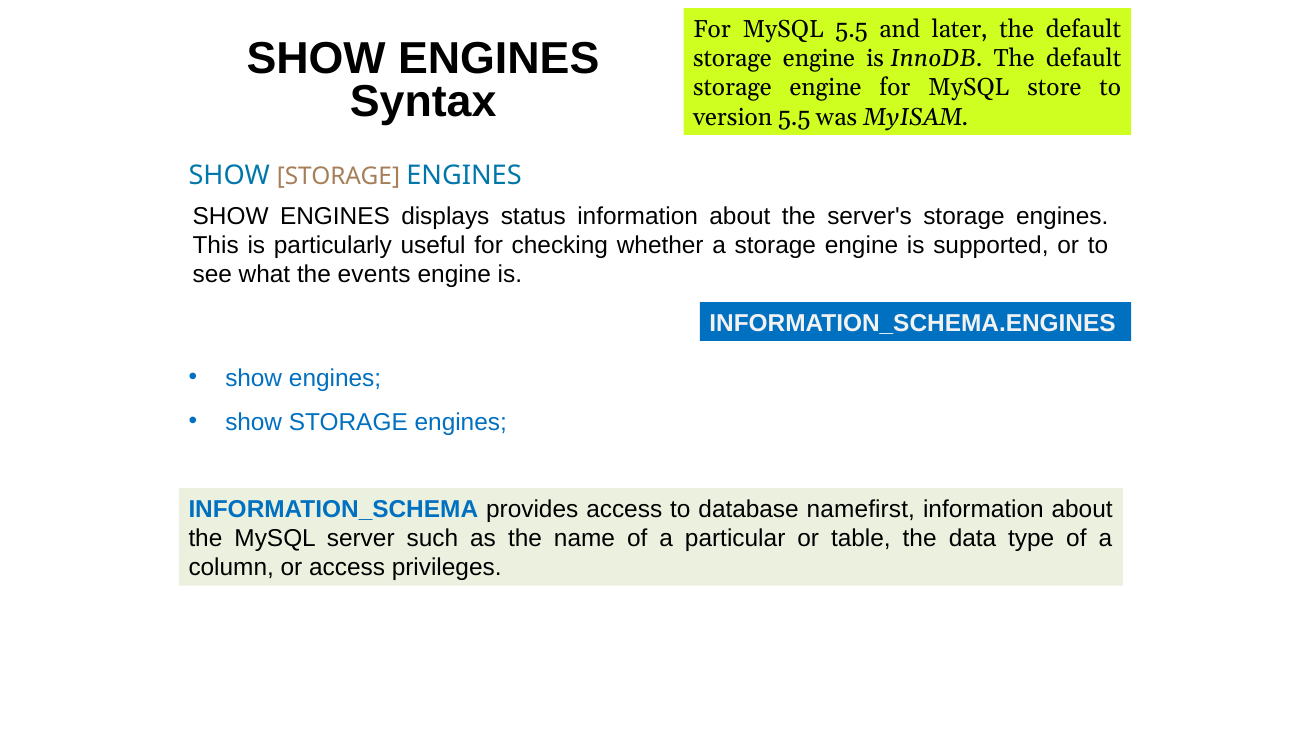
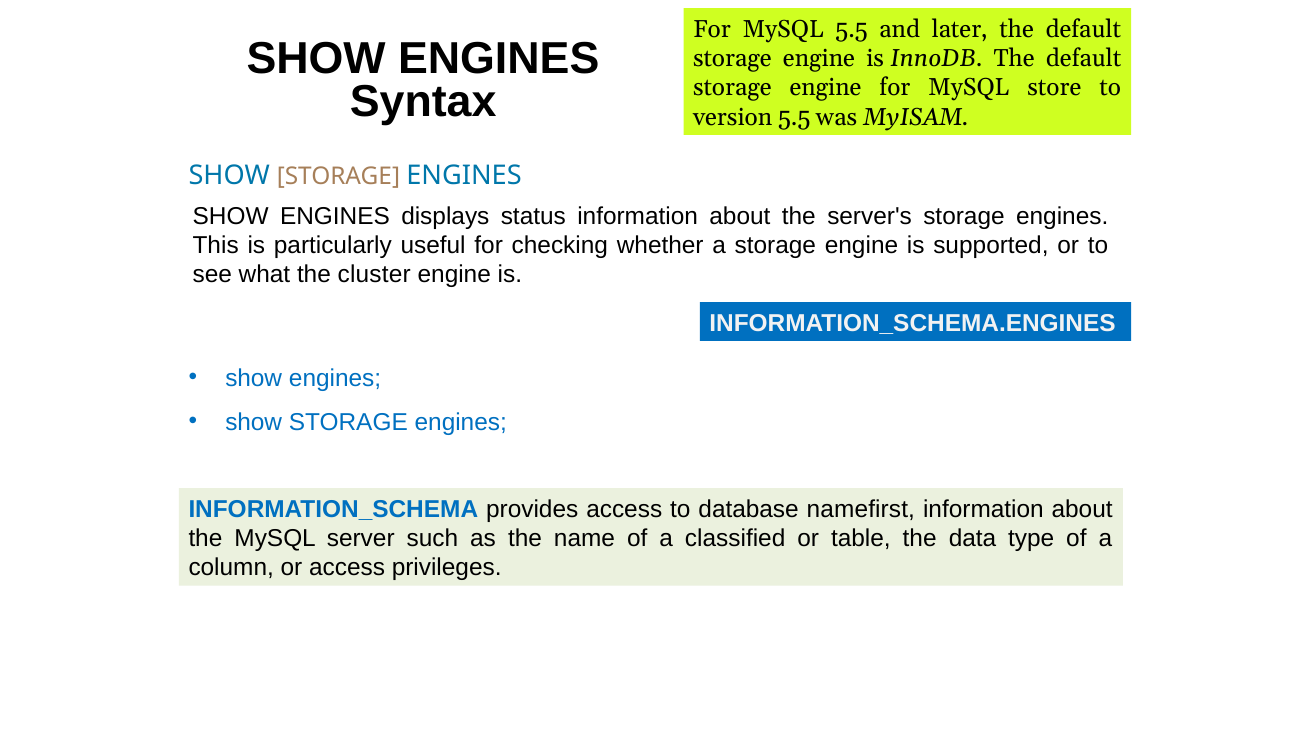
events: events -> cluster (374, 275)
particular: particular -> classified (735, 539)
